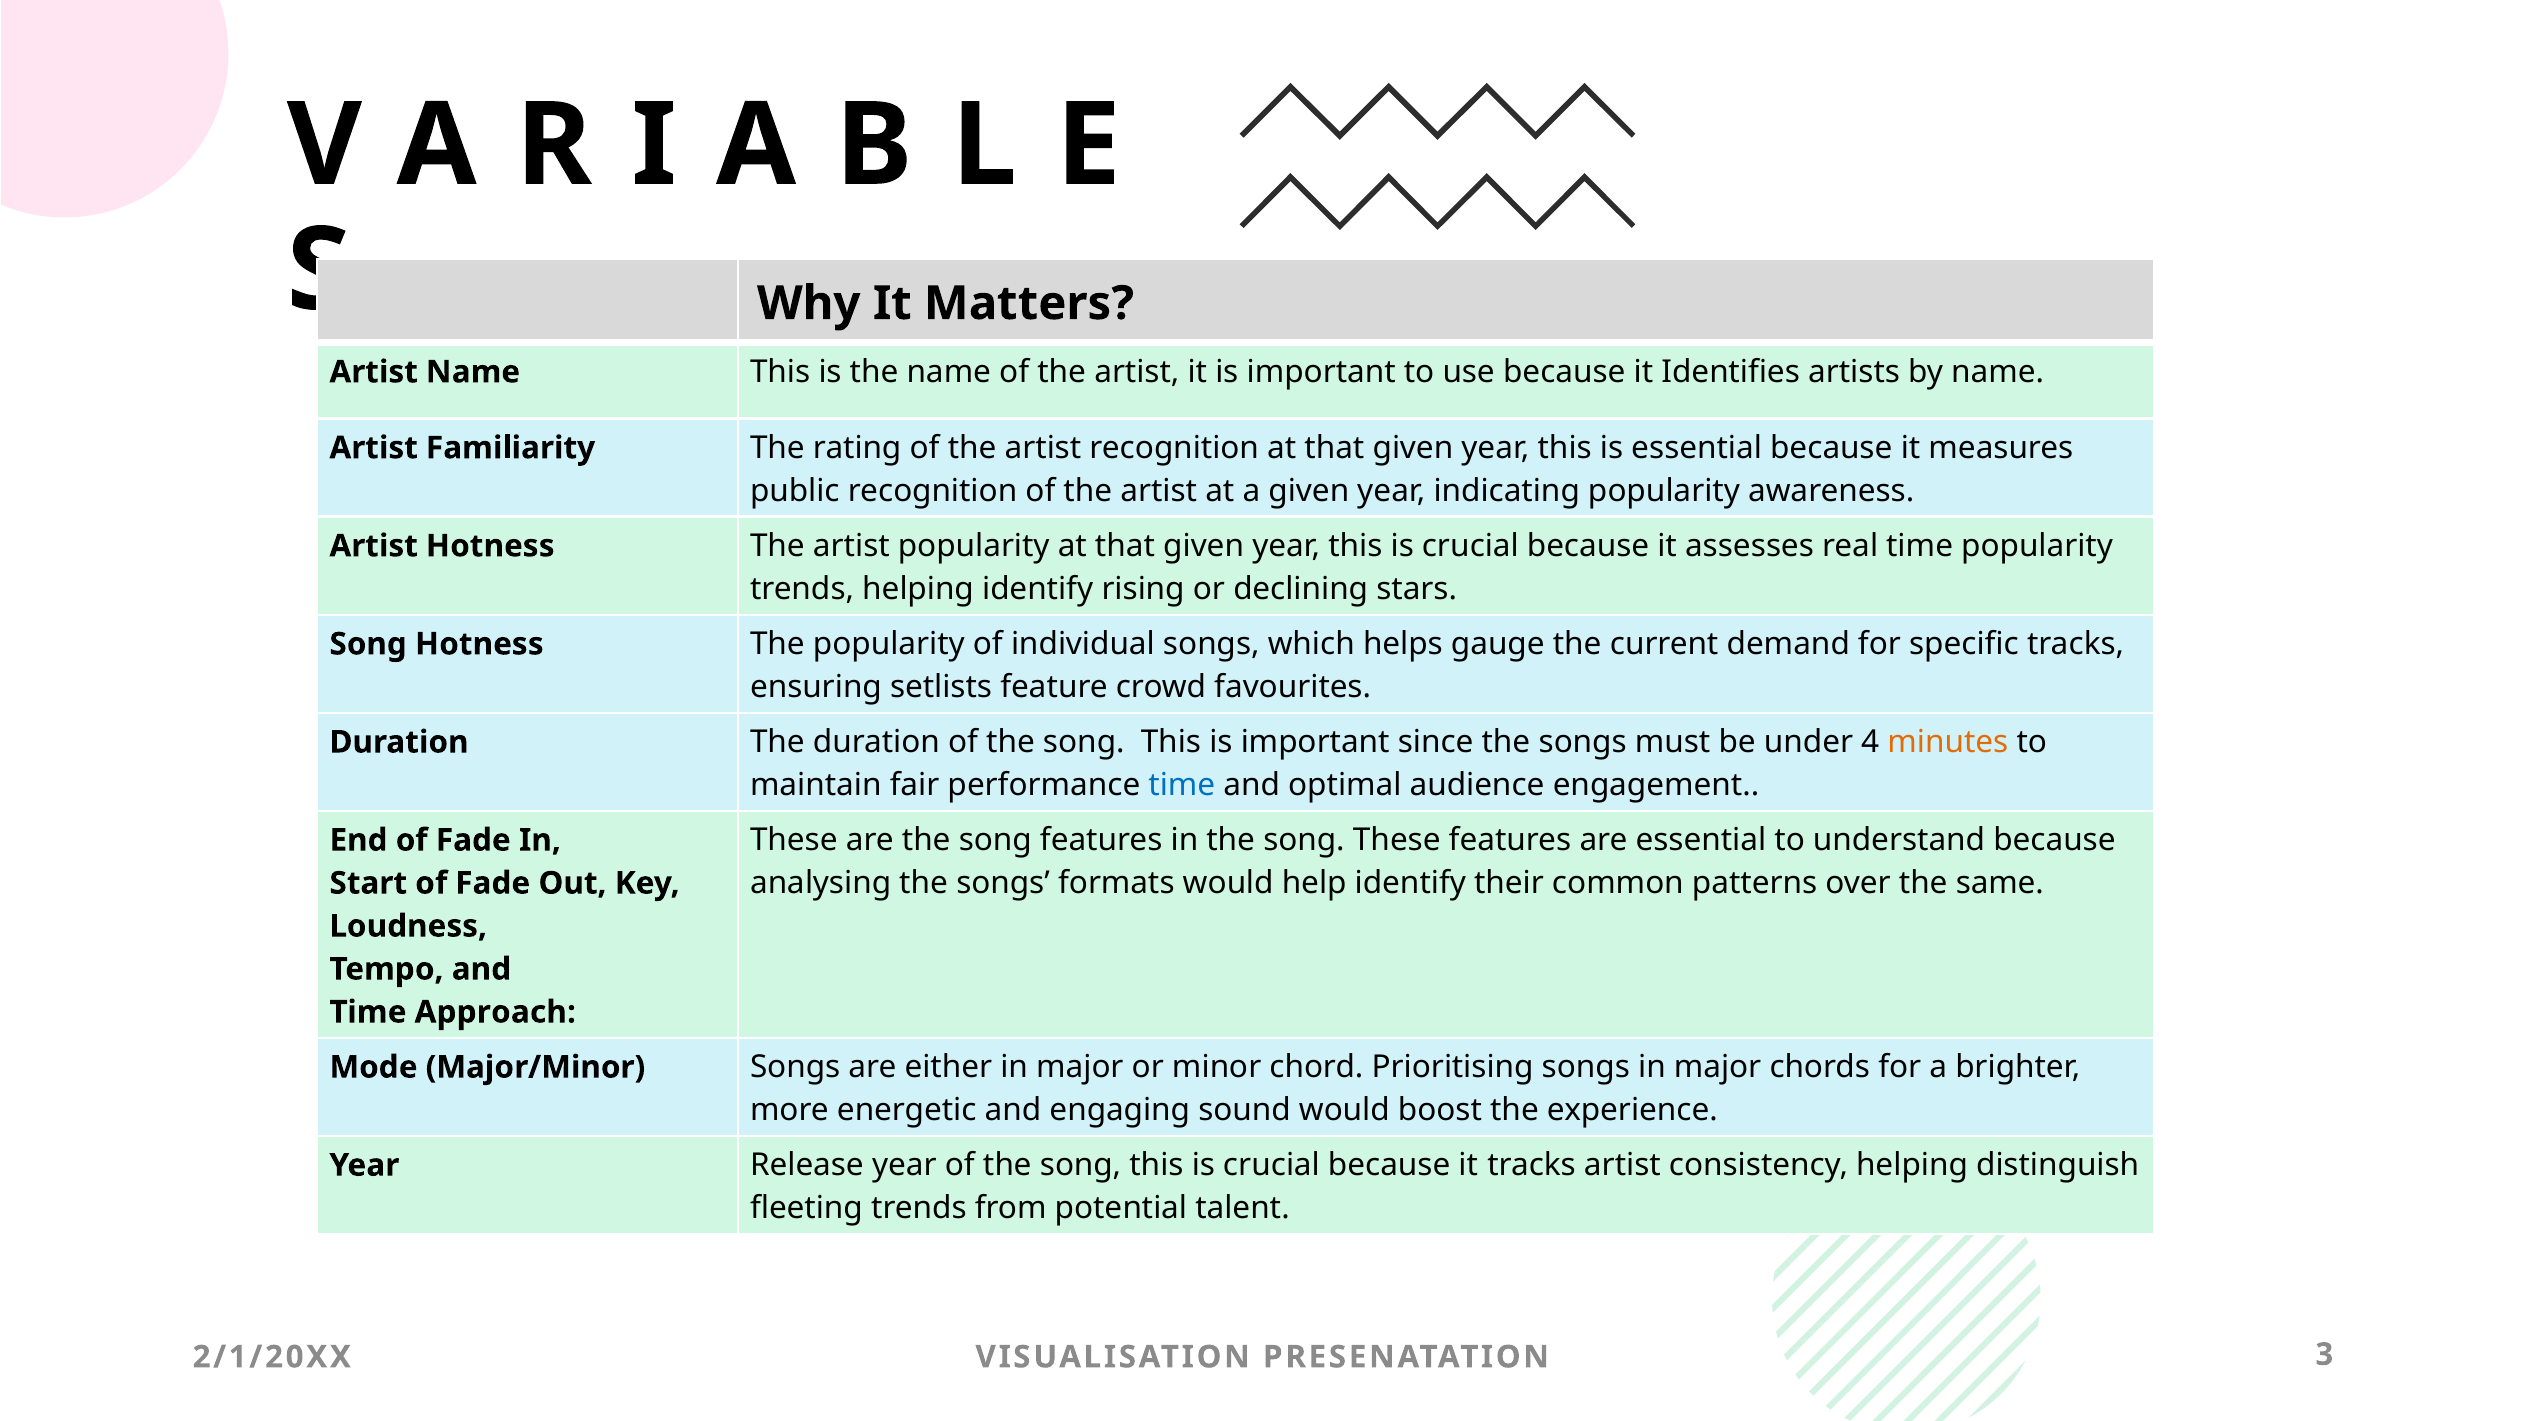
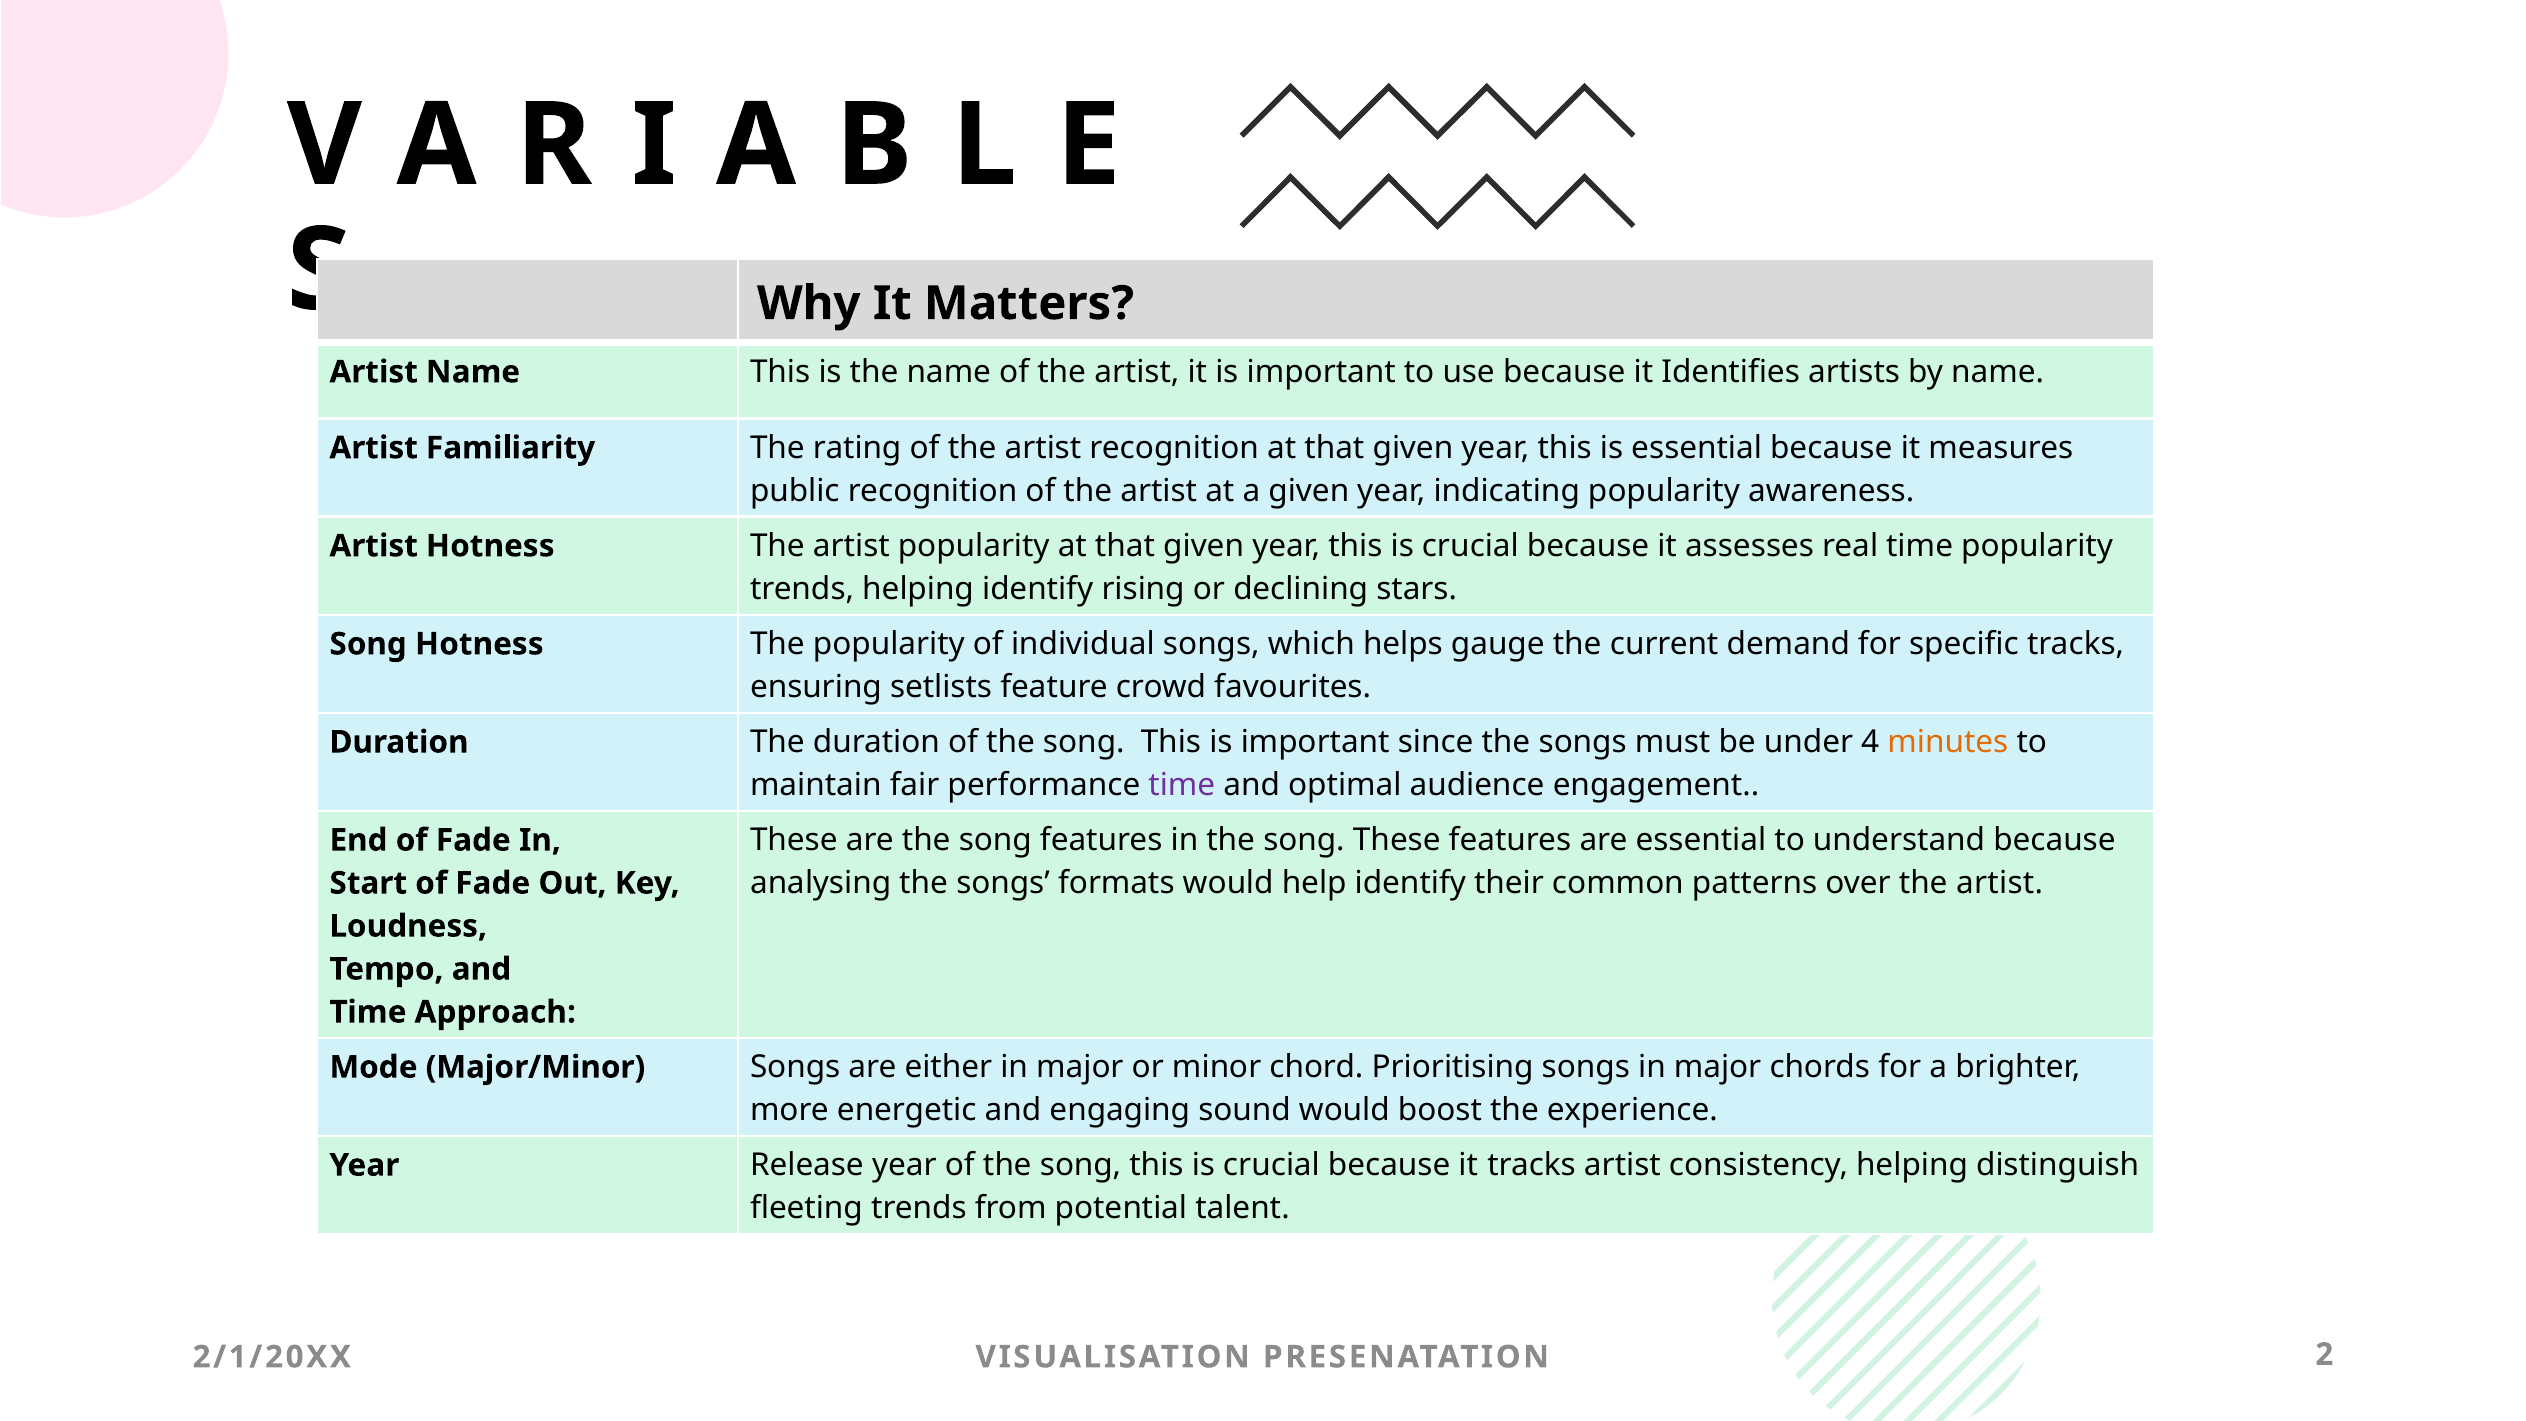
time colour: blue -> purple (1182, 785)
over the same: same -> artist (2000, 883)
3: 3 -> 2 (2324, 1354)
